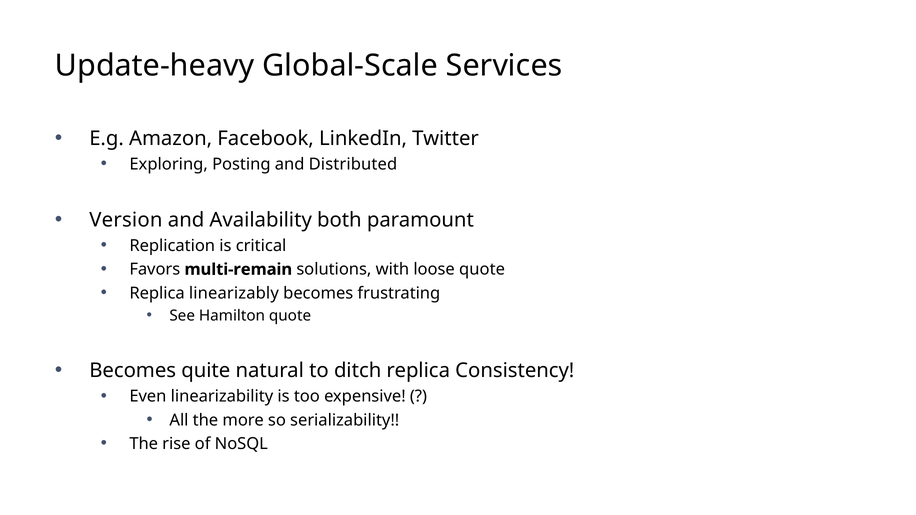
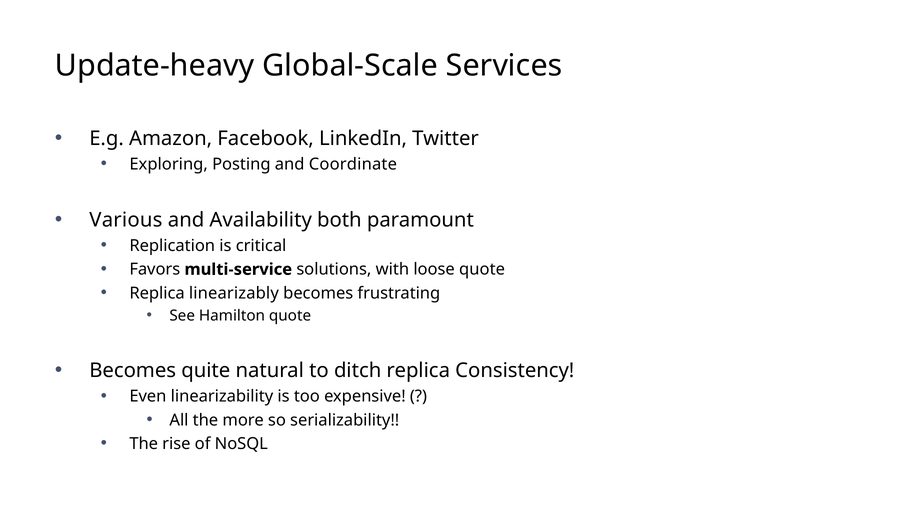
Distributed: Distributed -> Coordinate (353, 164)
Version: Version -> Various (126, 220)
multi-remain: multi-remain -> multi-service (238, 270)
